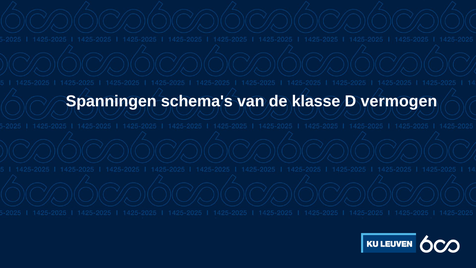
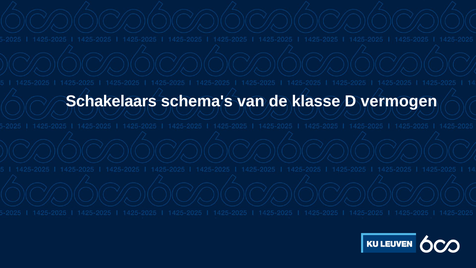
Spanningen: Spanningen -> Schakelaars (111, 101)
